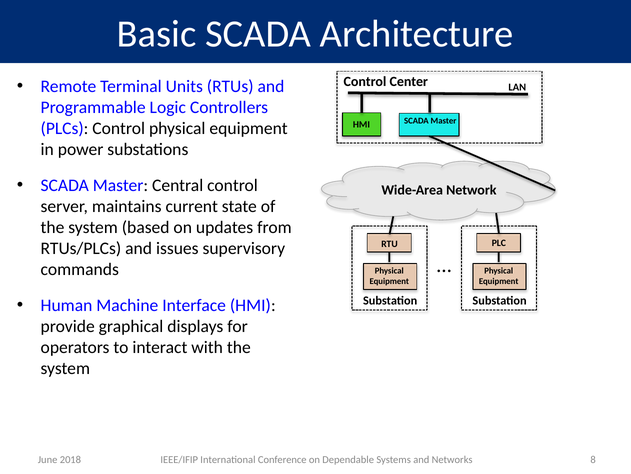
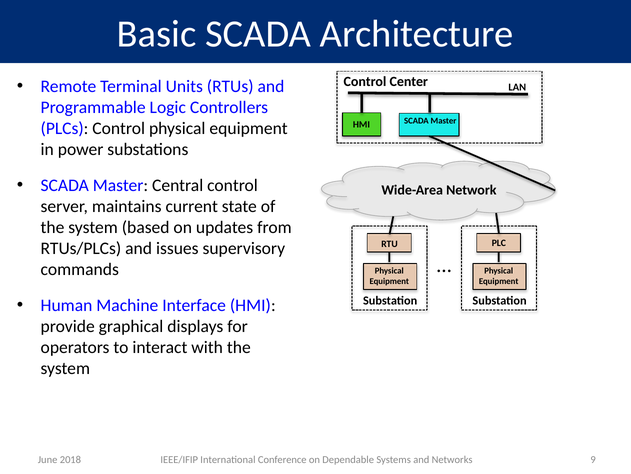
8: 8 -> 9 (593, 459)
